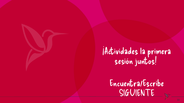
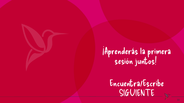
¡Actividades: ¡Actividades -> ¡Aprenderás (120, 51)
